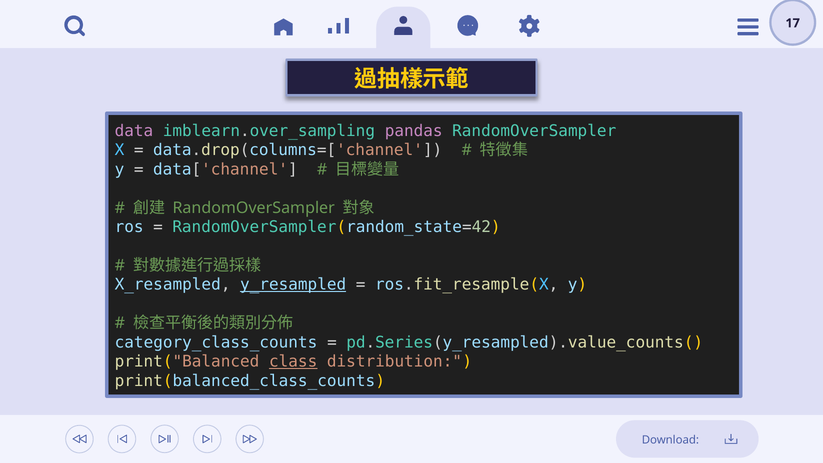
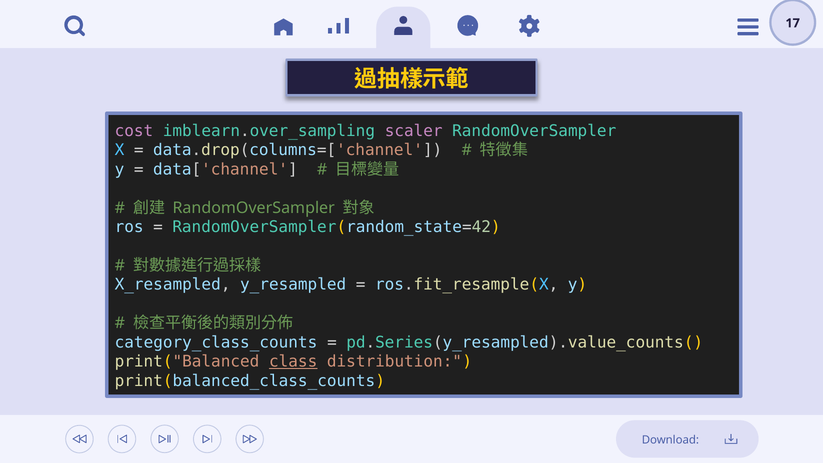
data: data -> cost (134, 131)
pandas: pandas -> scaler (414, 131)
y_resampled underline: present -> none (293, 285)
